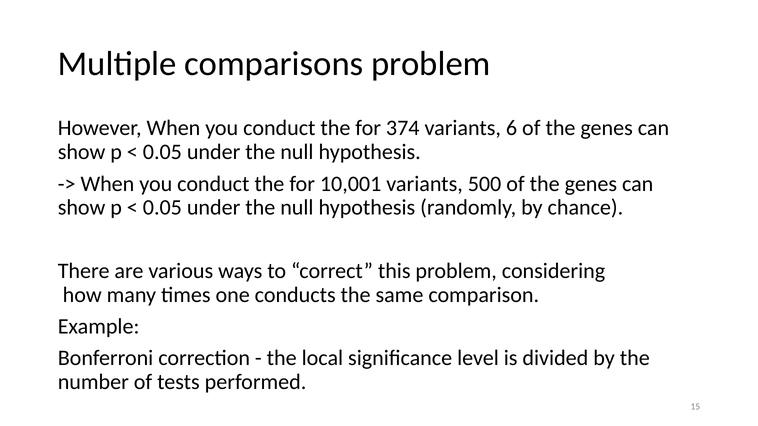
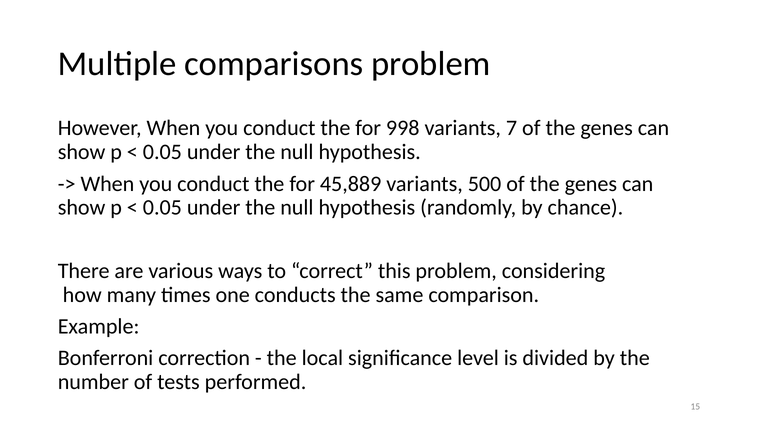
374: 374 -> 998 (403, 128)
6: 6 -> 7 (512, 128)
10,001: 10,001 -> 45,889 (351, 184)
